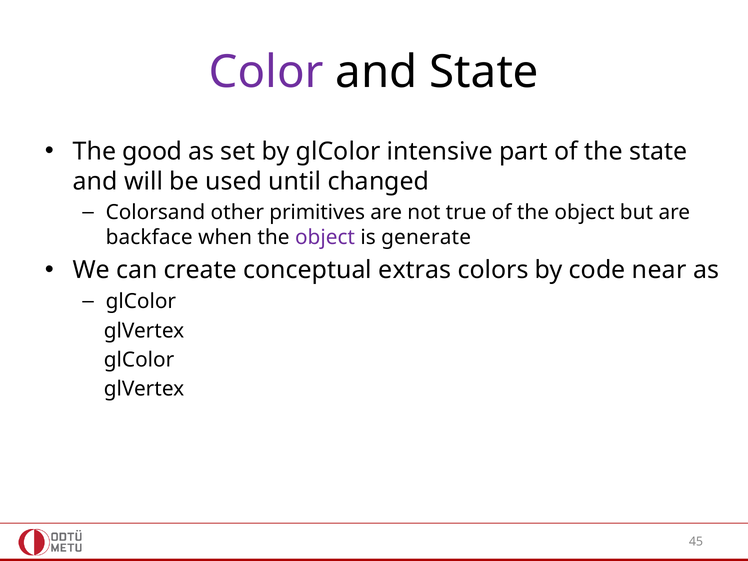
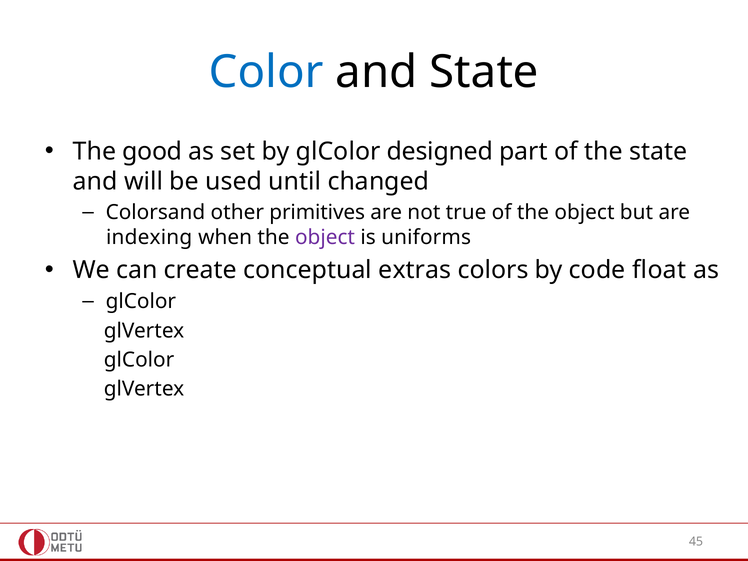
Color colour: purple -> blue (266, 72)
intensive: intensive -> designed (440, 151)
backface: backface -> indexing (149, 238)
generate: generate -> uniforms (426, 238)
near: near -> float (659, 270)
